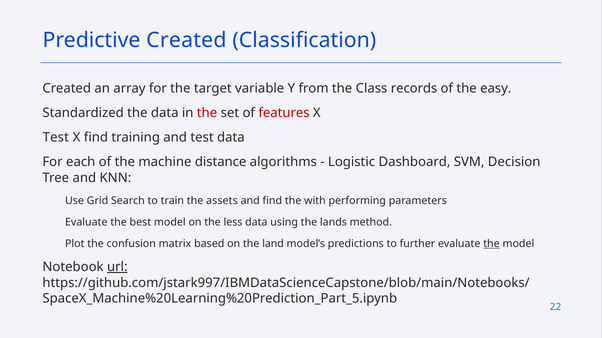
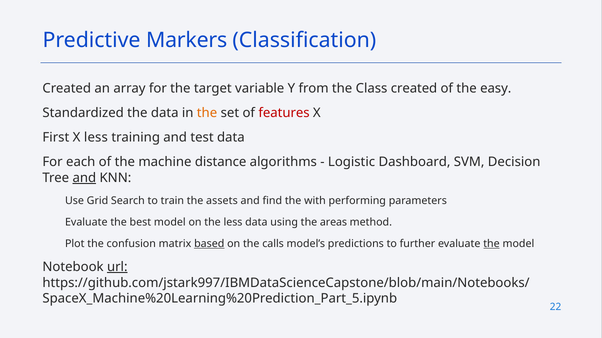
Predictive Created: Created -> Markers (187, 40)
Class records: records -> created (414, 89)
the colour: red -> orange (207, 113)
Test: Test -> First (56, 138)
X find: find -> less (96, 138)
and underline: none -> present (84, 178)
lands: lands -> areas (333, 223)
based underline: none -> present (209, 244)
land: land -> calls (273, 244)
